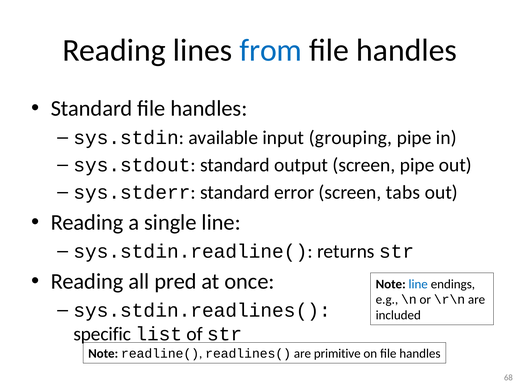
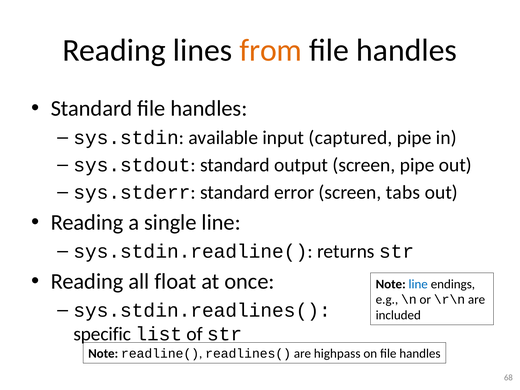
from colour: blue -> orange (271, 50)
grouping: grouping -> captured (350, 138)
pred: pred -> float (175, 282)
primitive: primitive -> highpass (337, 354)
